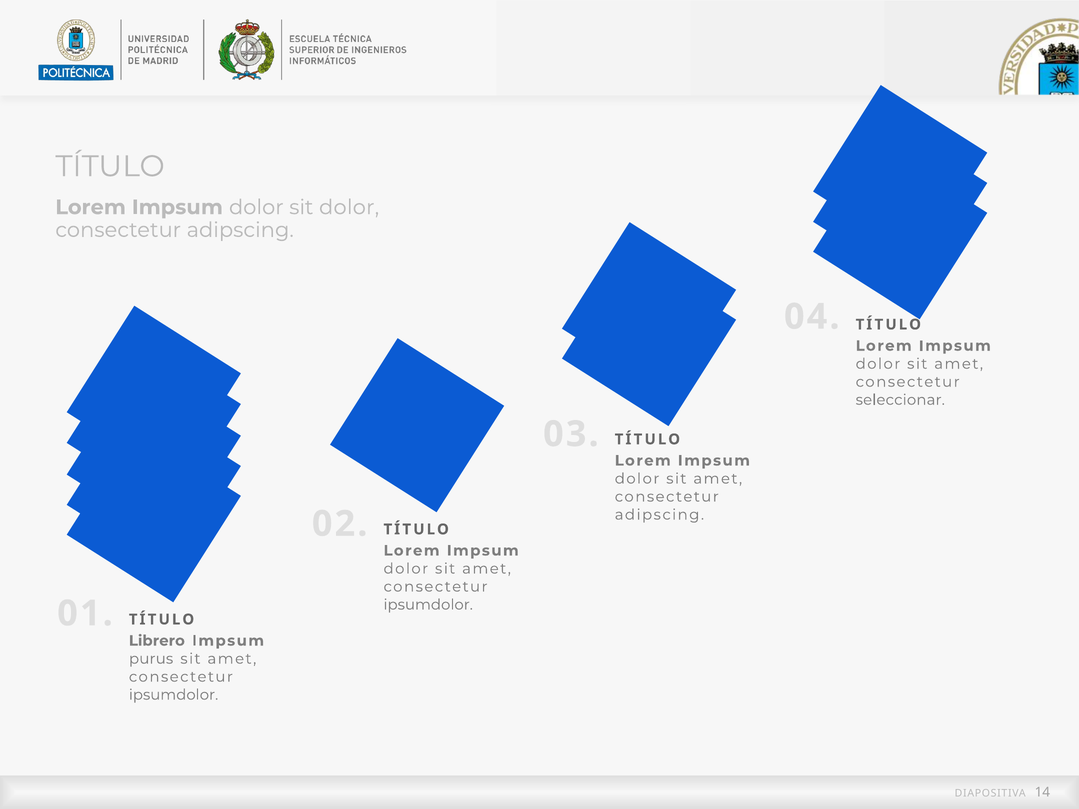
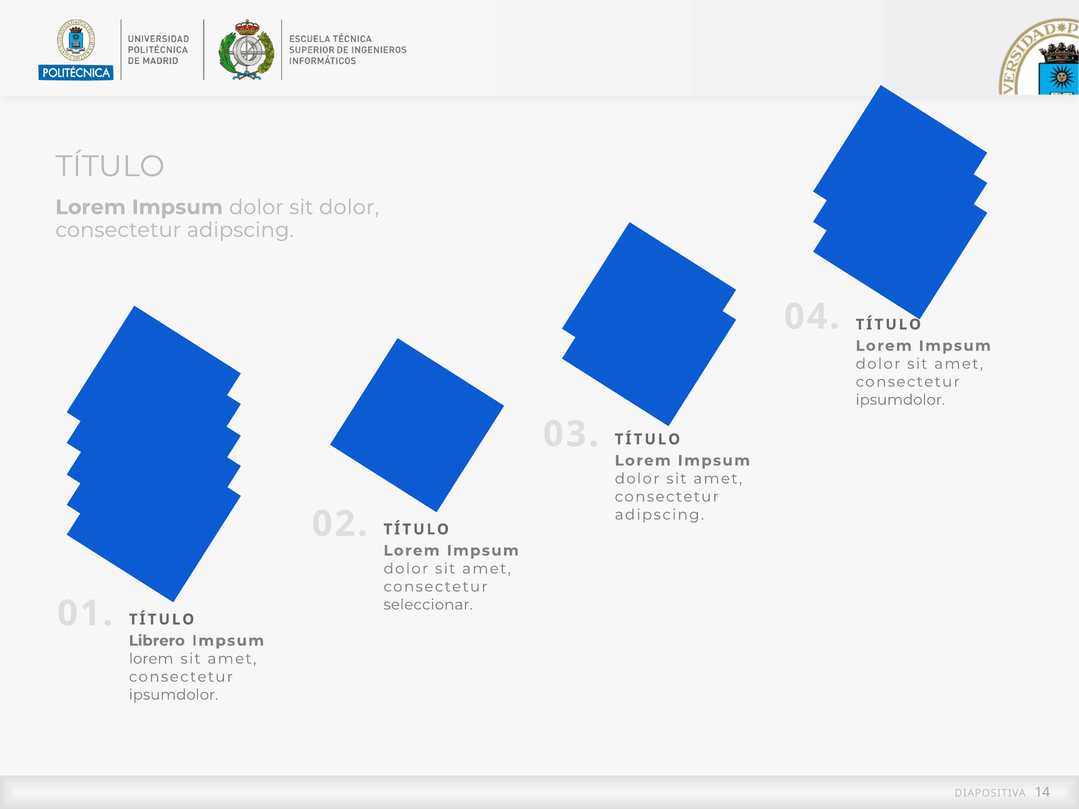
seleccionar: seleccionar -> ipsumdolor (900, 400)
ipsumdolor: ipsumdolor -> seleccionar (428, 605)
purus: purus -> lorem (151, 659)
